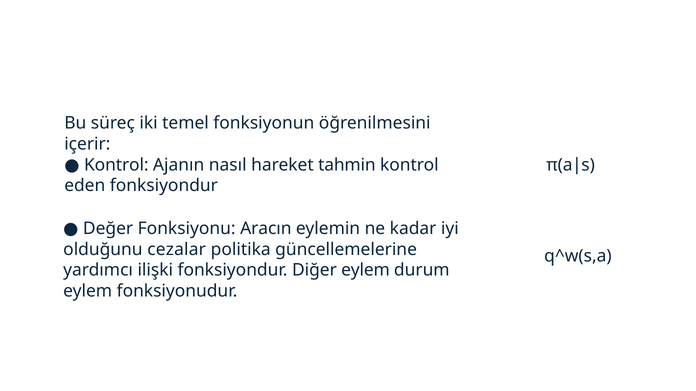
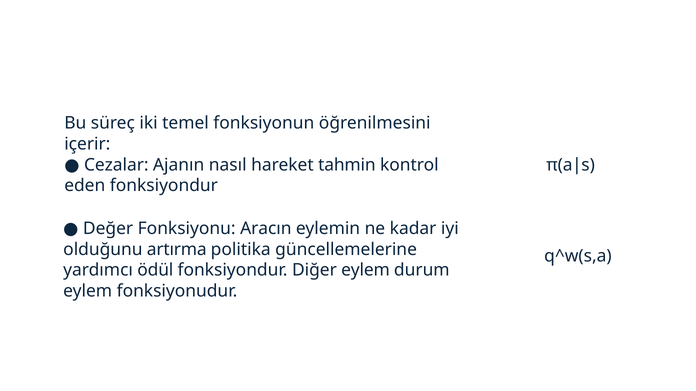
Kontrol: Kontrol -> Cezalar (116, 165)
cezalar: cezalar -> artırma (177, 250)
ilişki: ilişki -> ödül (155, 271)
